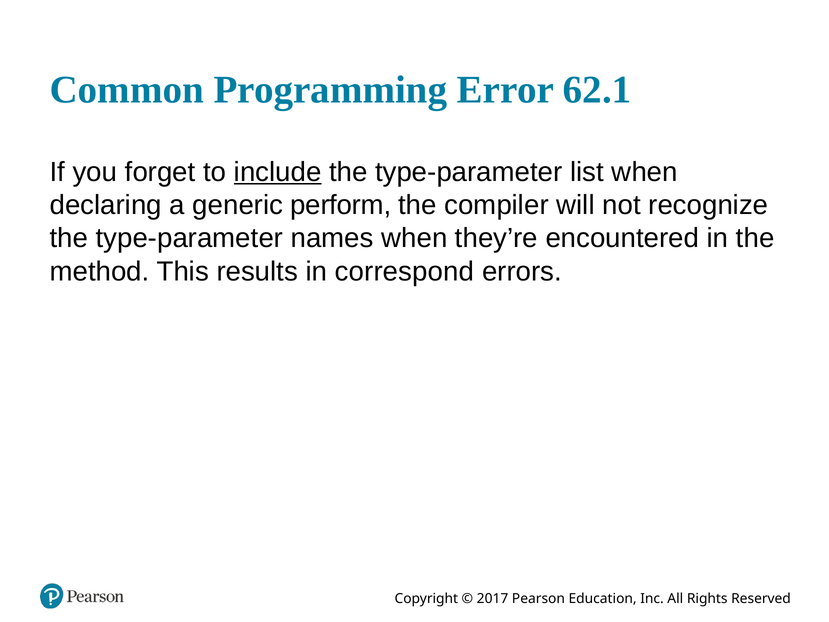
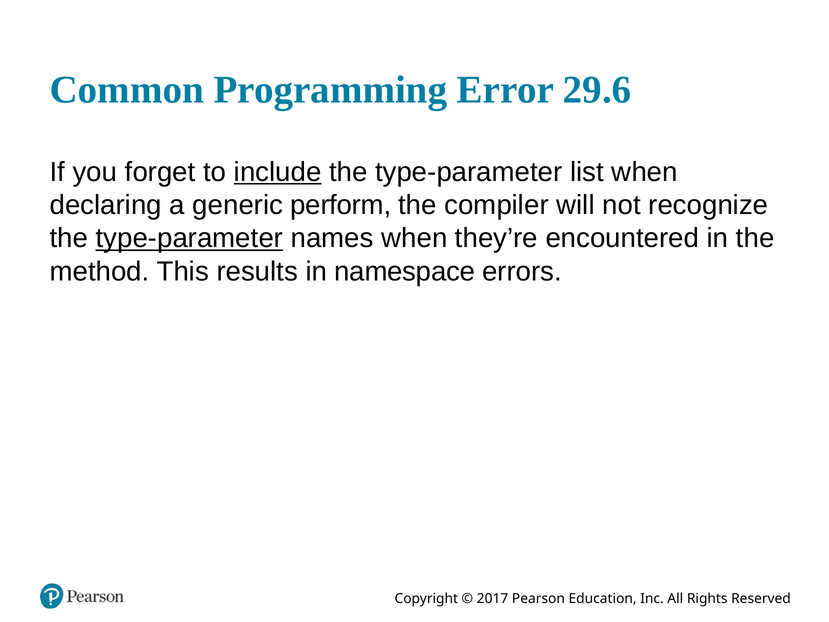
62.1: 62.1 -> 29.6 (597, 90)
type-parameter underline: none -> present (189, 238)
correspond: correspond -> namespace (405, 271)
